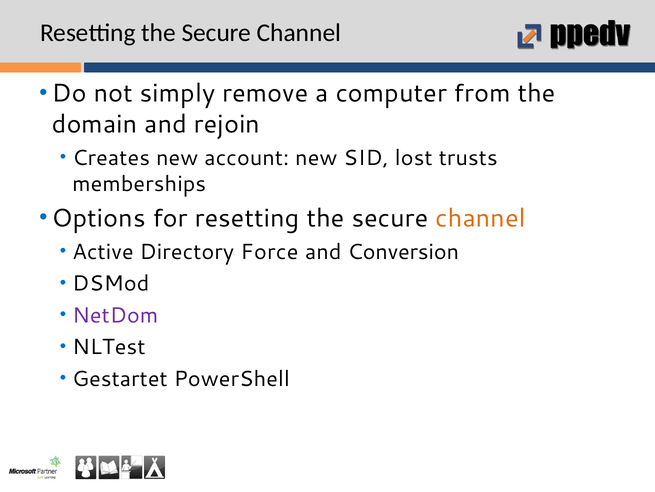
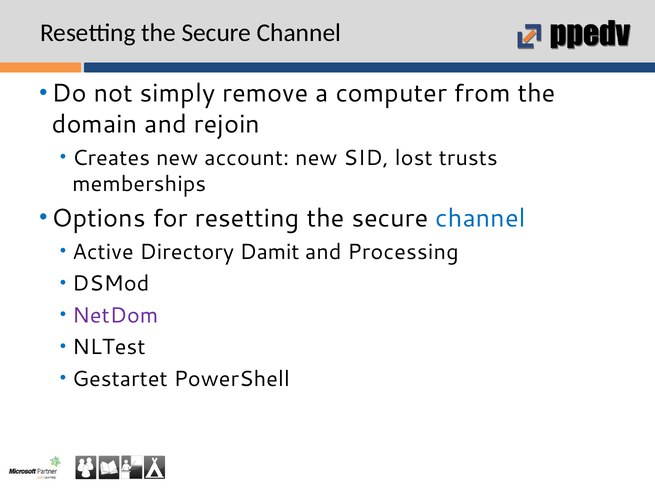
channel colour: orange -> blue (481, 218)
Force: Force -> Damit (270, 252)
Conversion: Conversion -> Processing (403, 252)
